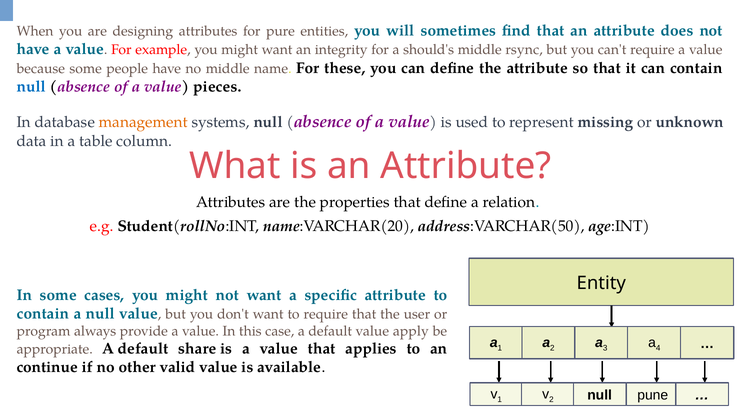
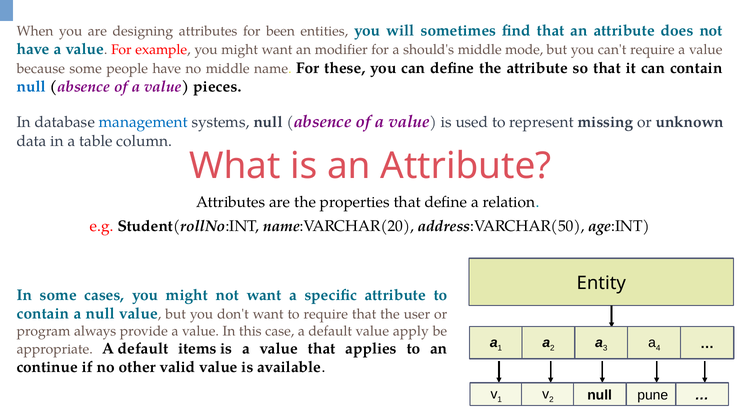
pure: pure -> been (280, 31)
integrity: integrity -> modifier (341, 50)
rsync: rsync -> mode (524, 50)
management colour: orange -> blue (143, 122)
share: share -> items (197, 349)
